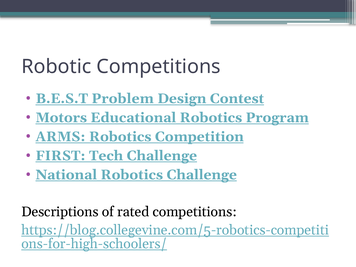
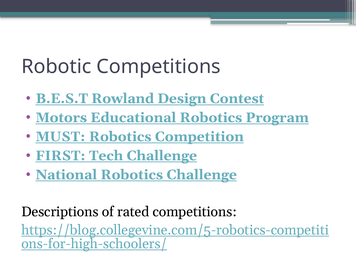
Problem: Problem -> Rowland (123, 99)
ARMS: ARMS -> MUST (60, 137)
